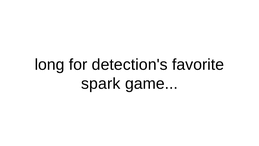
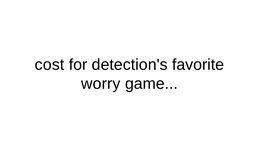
long: long -> cost (50, 64)
spark: spark -> worry (101, 83)
